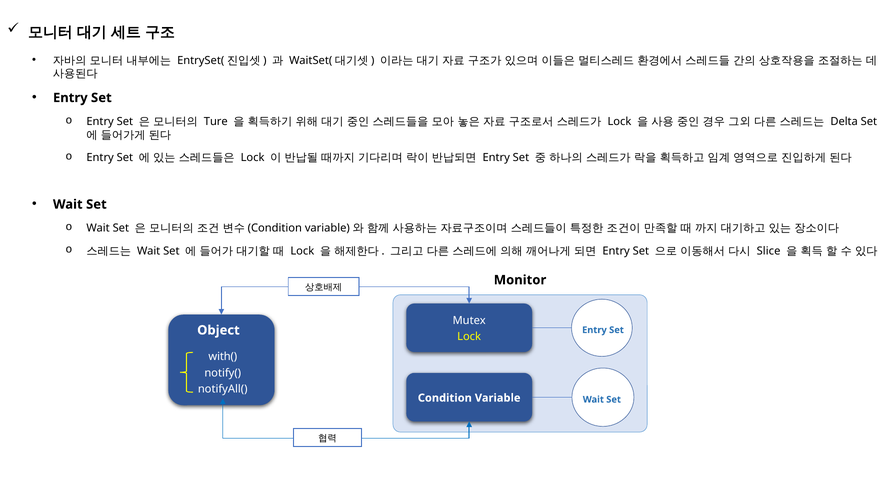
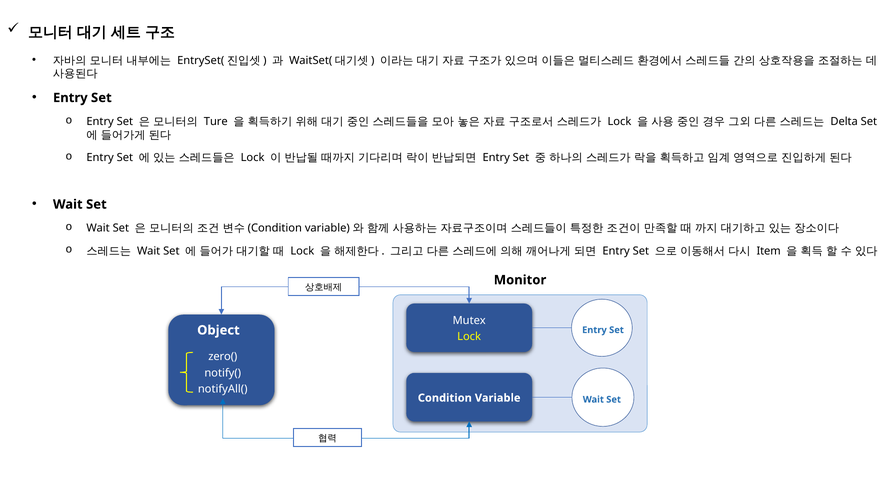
Slice: Slice -> Item (769, 250)
with(: with( -> zero( (223, 356)
